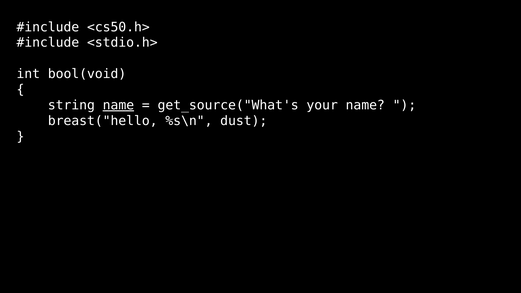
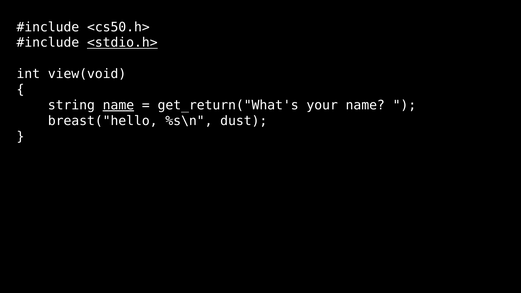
<stdio.h> underline: none -> present (122, 43)
bool(void: bool(void -> view(void (87, 74)
get_source("What's: get_source("What's -> get_return("What's (228, 105)
